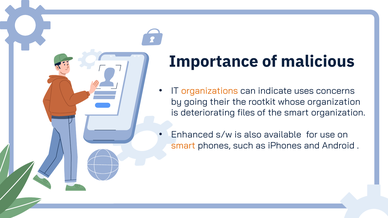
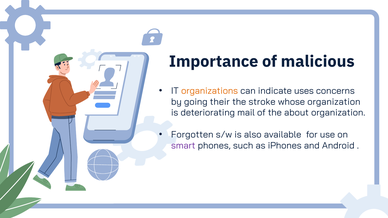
rootkit: rootkit -> stroke (262, 102)
files: files -> mail (246, 113)
the smart: smart -> about (296, 113)
Enhanced: Enhanced -> Forgotten (192, 135)
smart colour: orange -> purple (183, 146)
